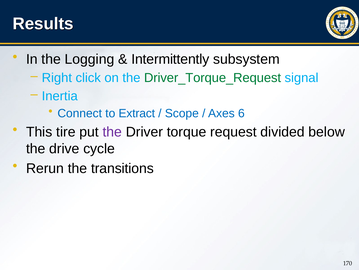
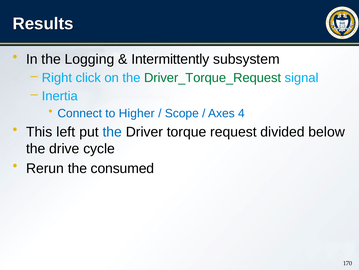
Extract: Extract -> Higher (137, 113)
6: 6 -> 4 (241, 113)
tire: tire -> left (66, 132)
the colour: purple -> blue (112, 132)
transitions: transitions -> consumed (122, 168)
